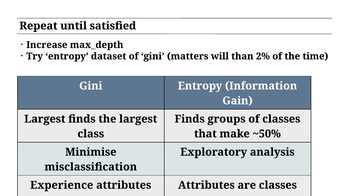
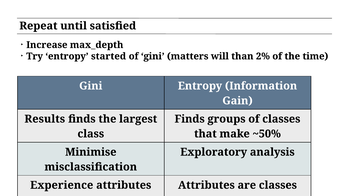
dataset: dataset -> started (109, 56)
Largest: Largest -> Results (45, 119)
